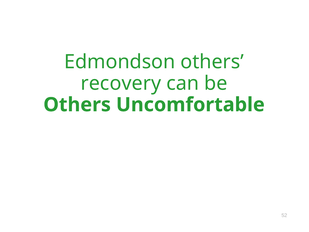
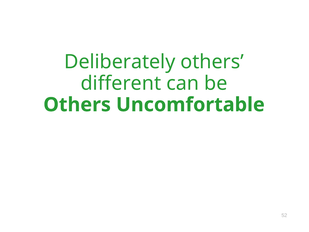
Edmondson: Edmondson -> Deliberately (120, 62)
recovery: recovery -> different (121, 83)
